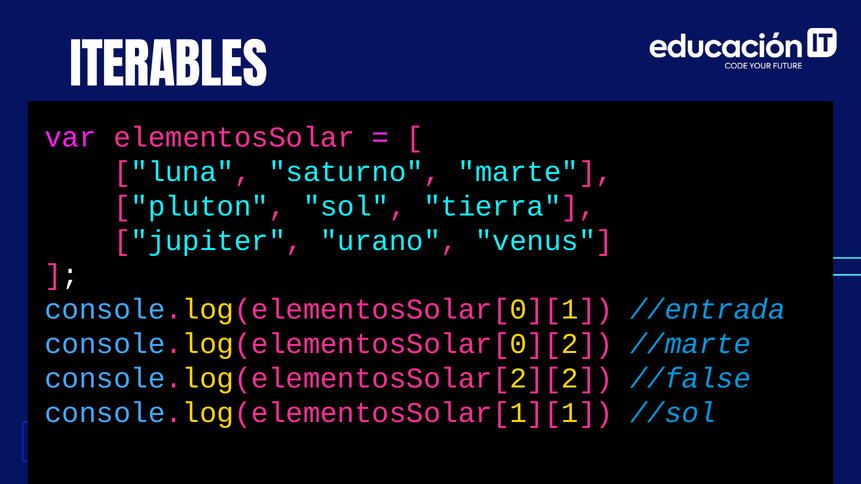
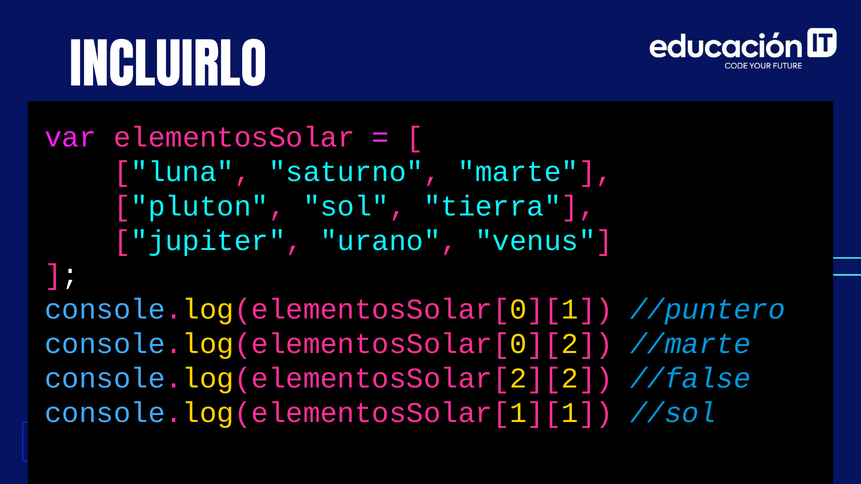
ITERABLES: ITERABLES -> INCLUIRLO (168, 68)
//entrada: //entrada -> //puntero (708, 310)
